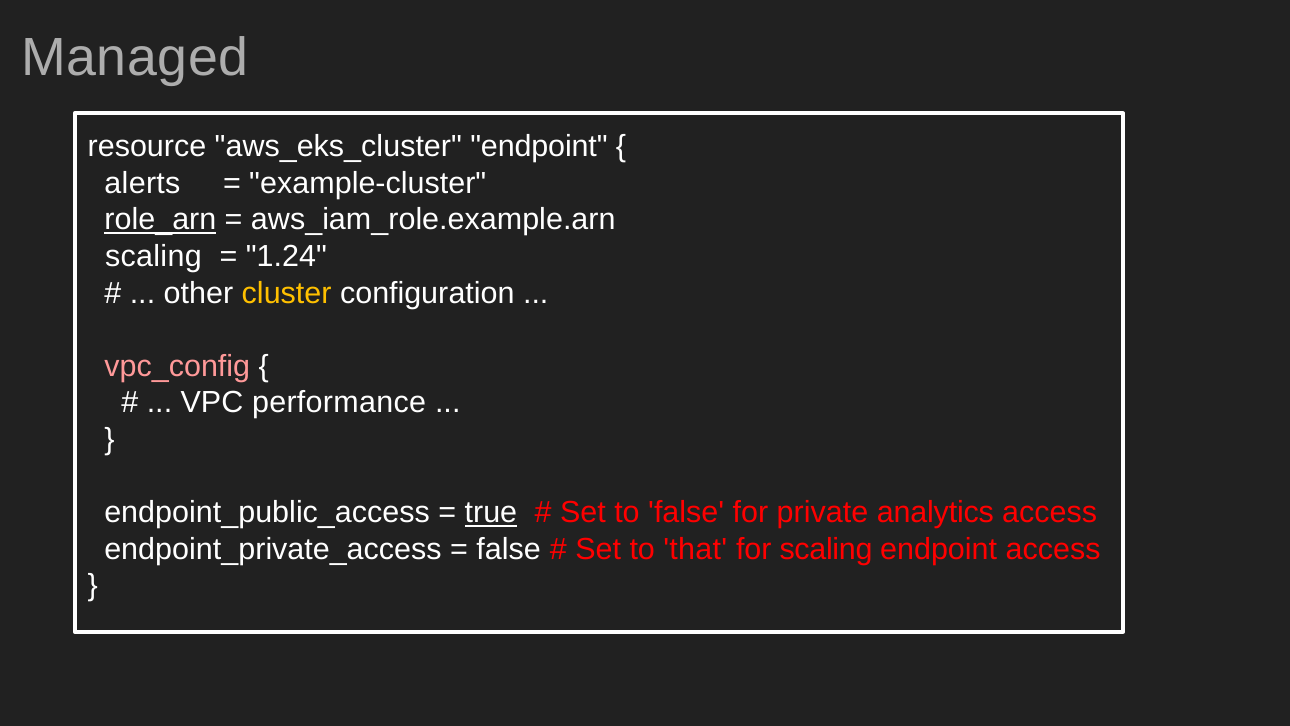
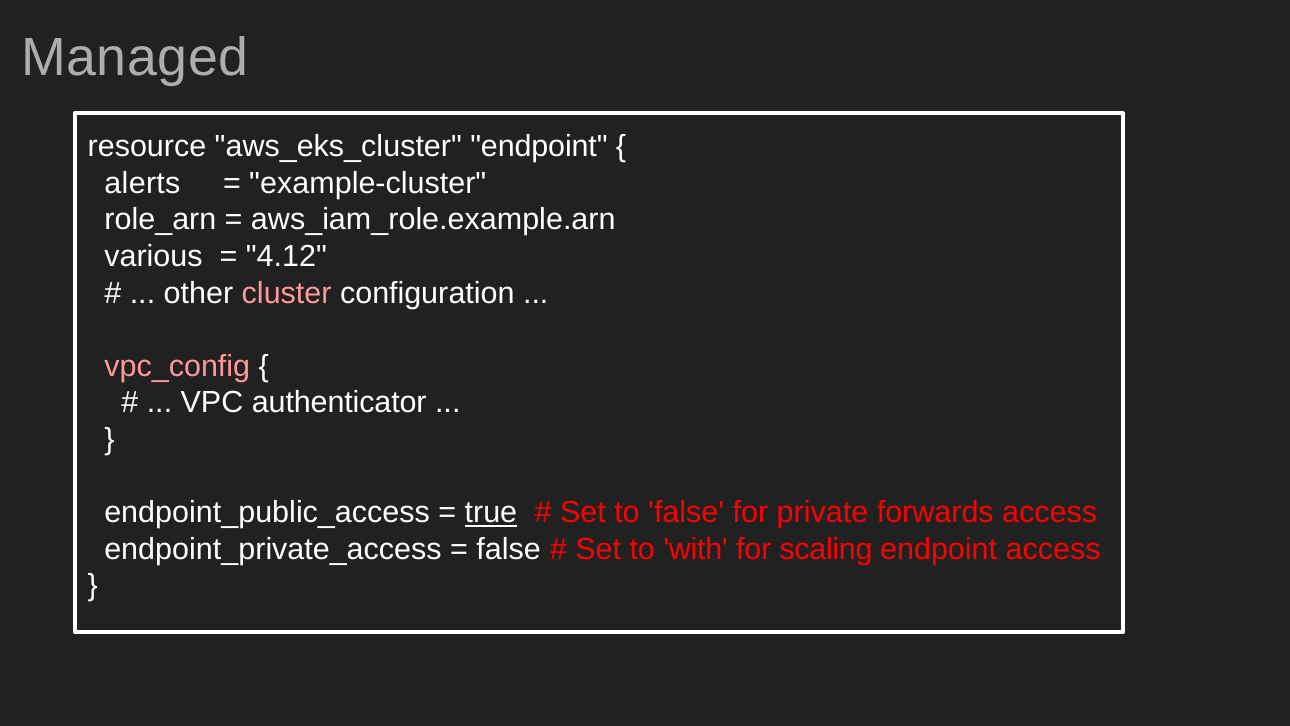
role_arn underline: present -> none (160, 220)
scaling: scaling -> various (154, 256)
1.24: 1.24 -> 4.12 (286, 256)
cluster colour: yellow -> pink (287, 293)
performance: performance -> authenticator (339, 403)
analytics: analytics -> forwards (935, 512)
that: that -> with (696, 549)
